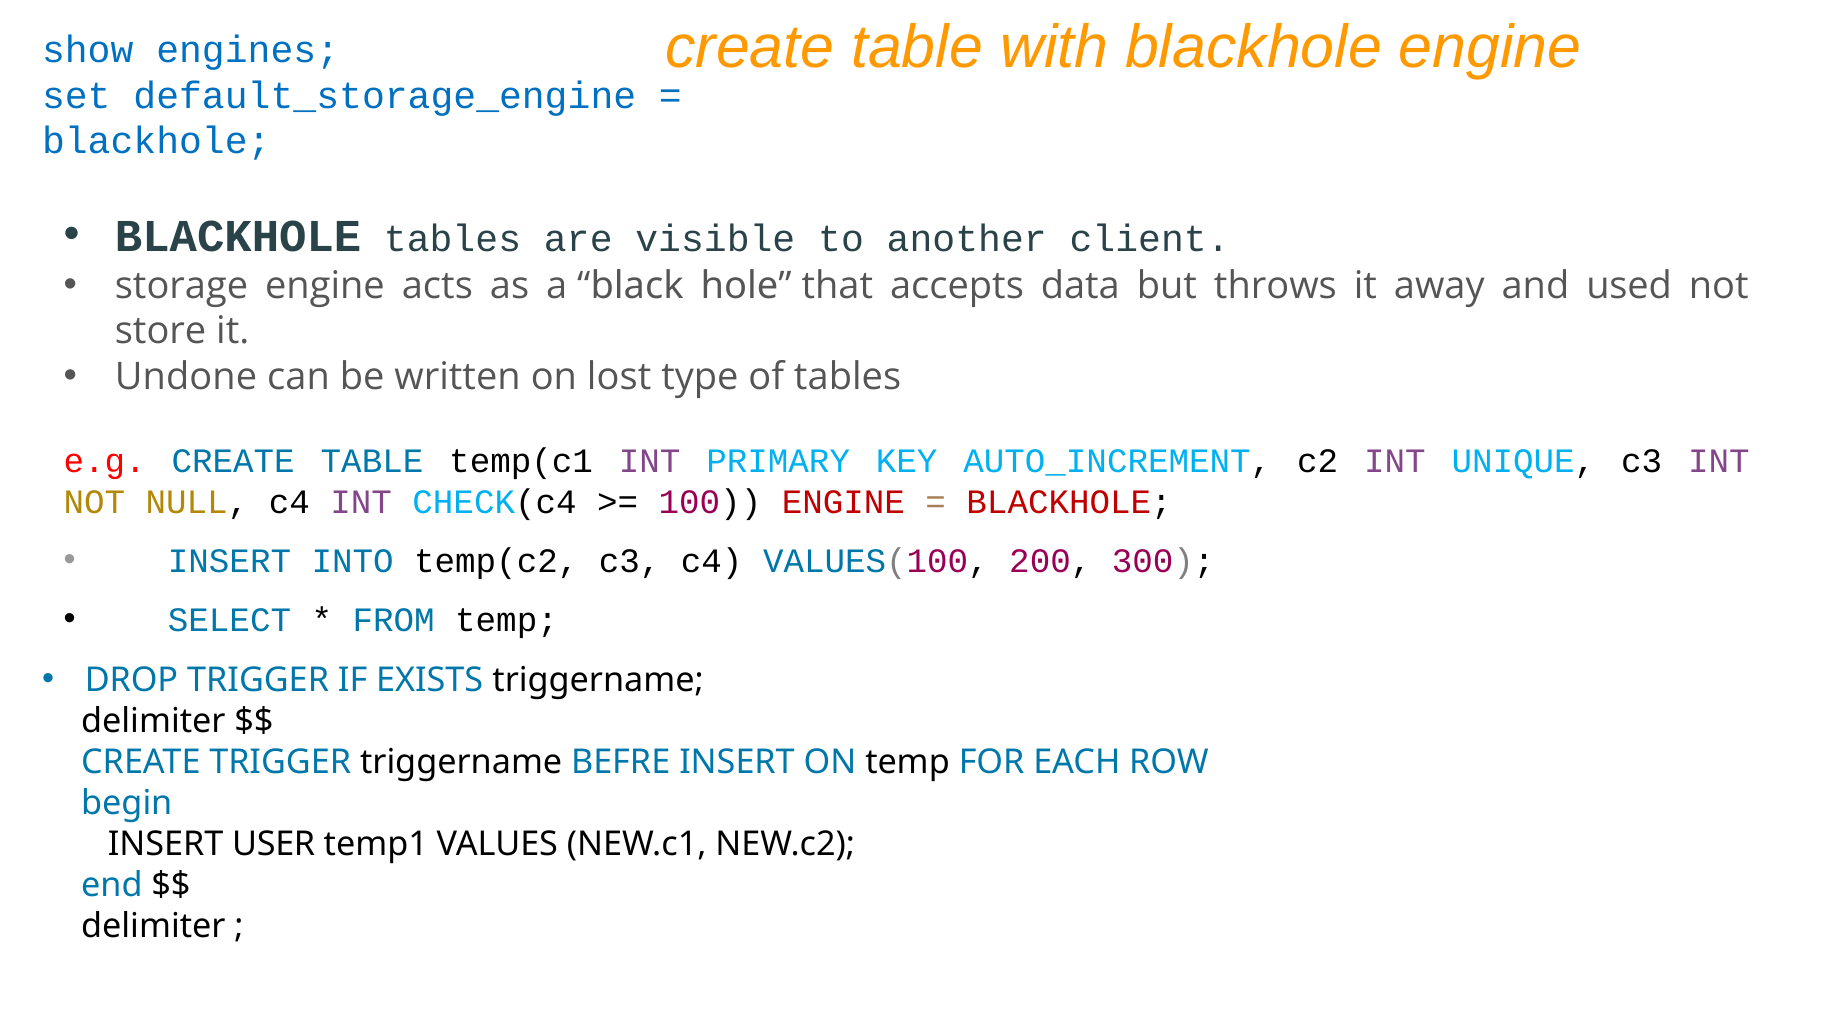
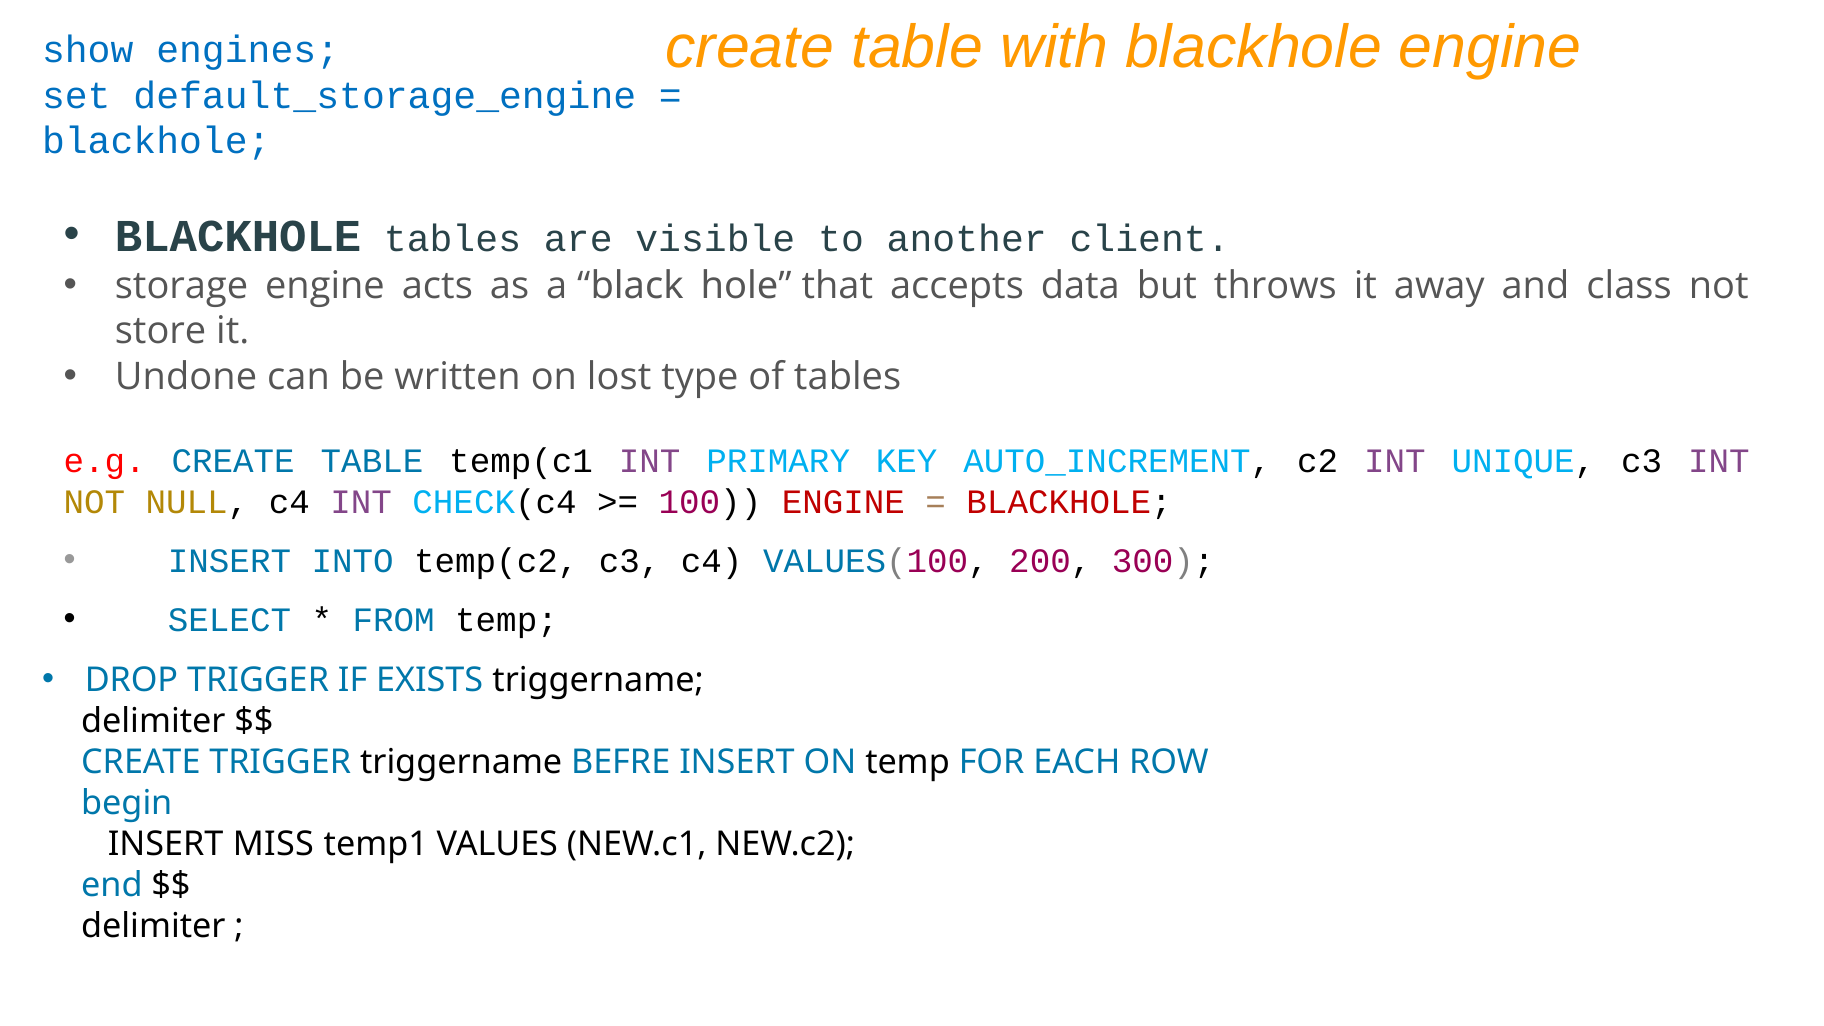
used: used -> class (1629, 286)
USER: USER -> MISS (273, 845)
